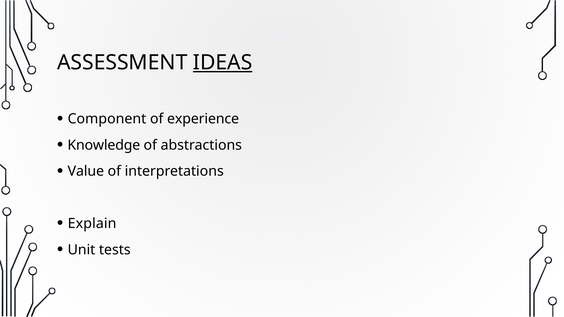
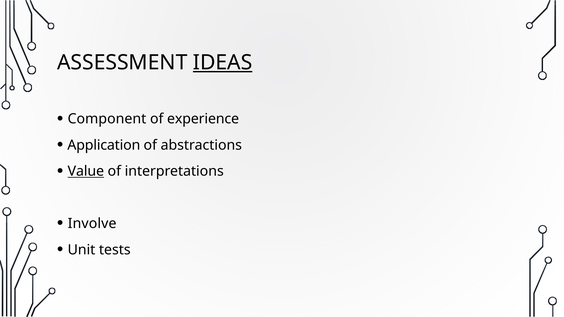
Knowledge: Knowledge -> Application (104, 145)
Value underline: none -> present (86, 171)
Explain: Explain -> Involve (92, 224)
